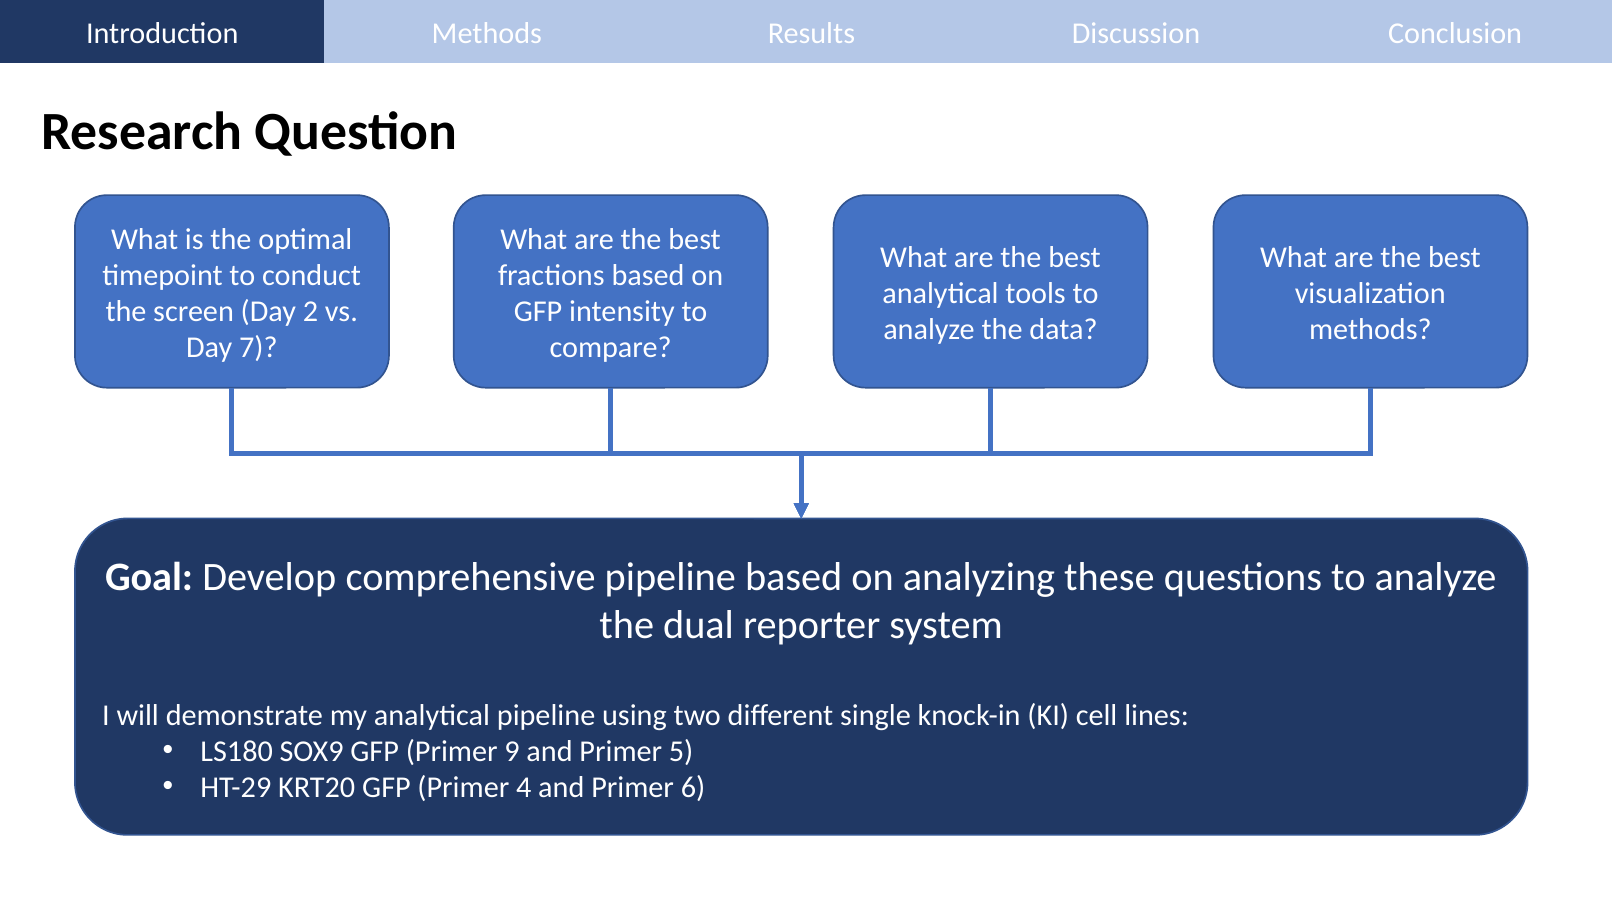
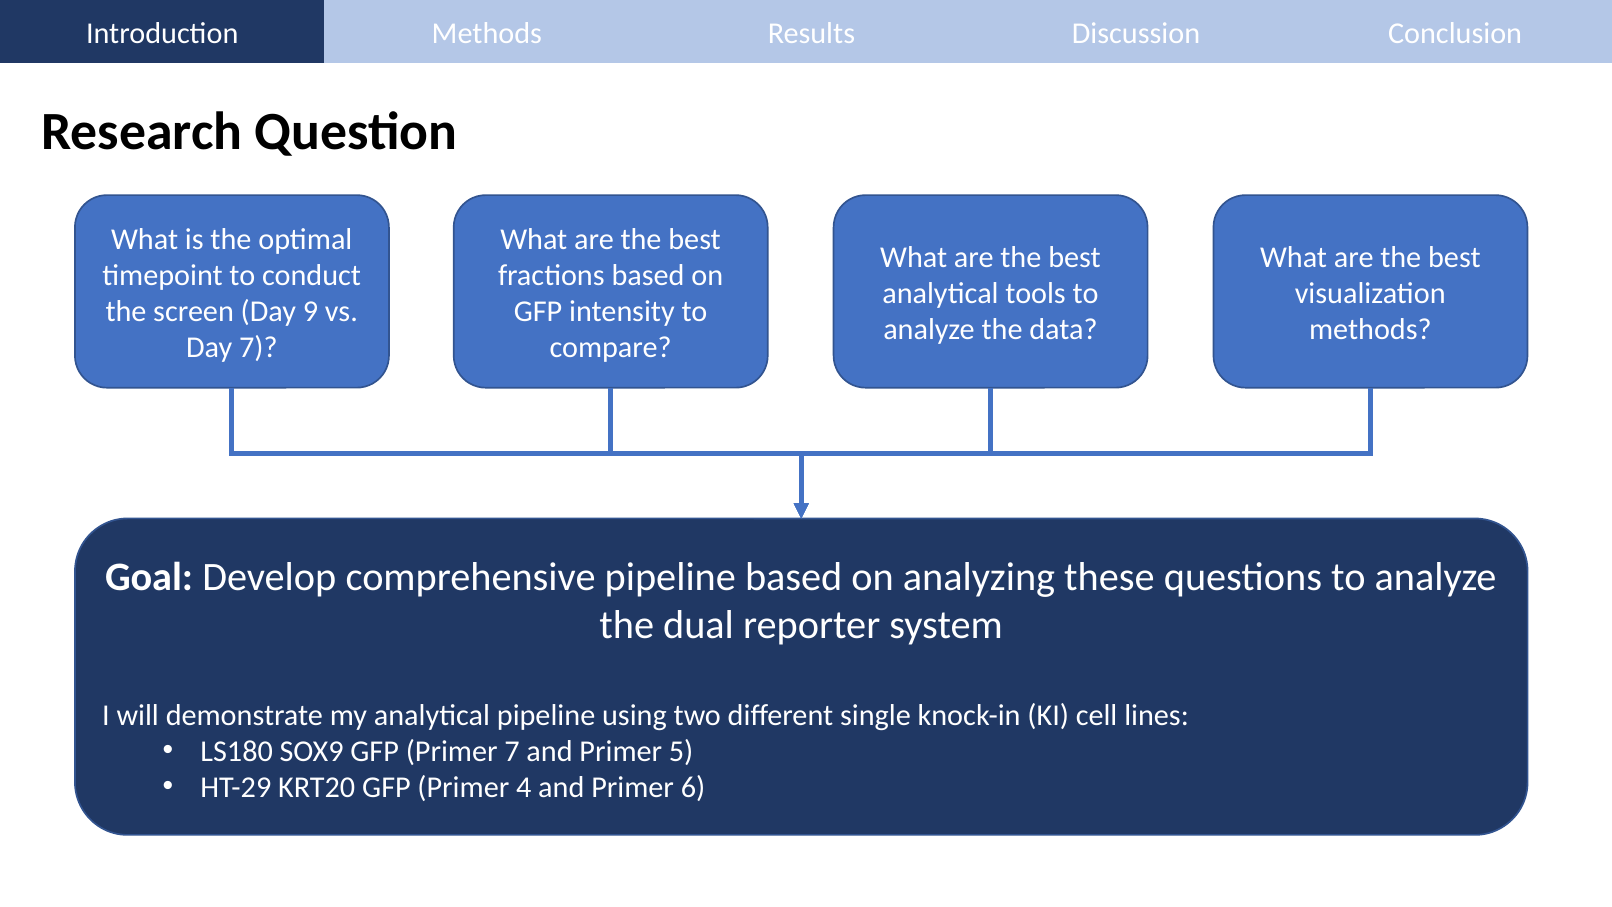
2: 2 -> 9 (310, 312)
Primer 9: 9 -> 7 (512, 751)
